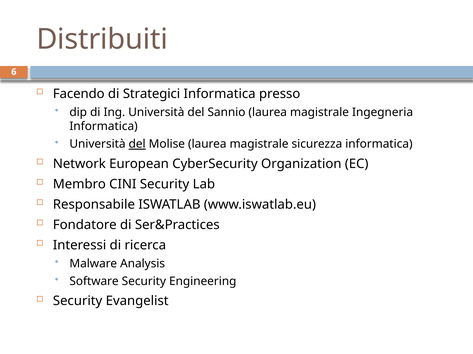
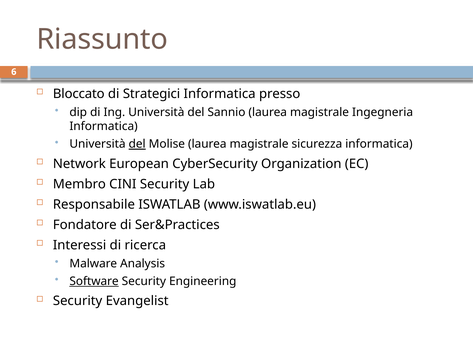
Distribuiti: Distribuiti -> Riassunto (102, 39)
Facendo: Facendo -> Bloccato (79, 94)
Software underline: none -> present (94, 282)
